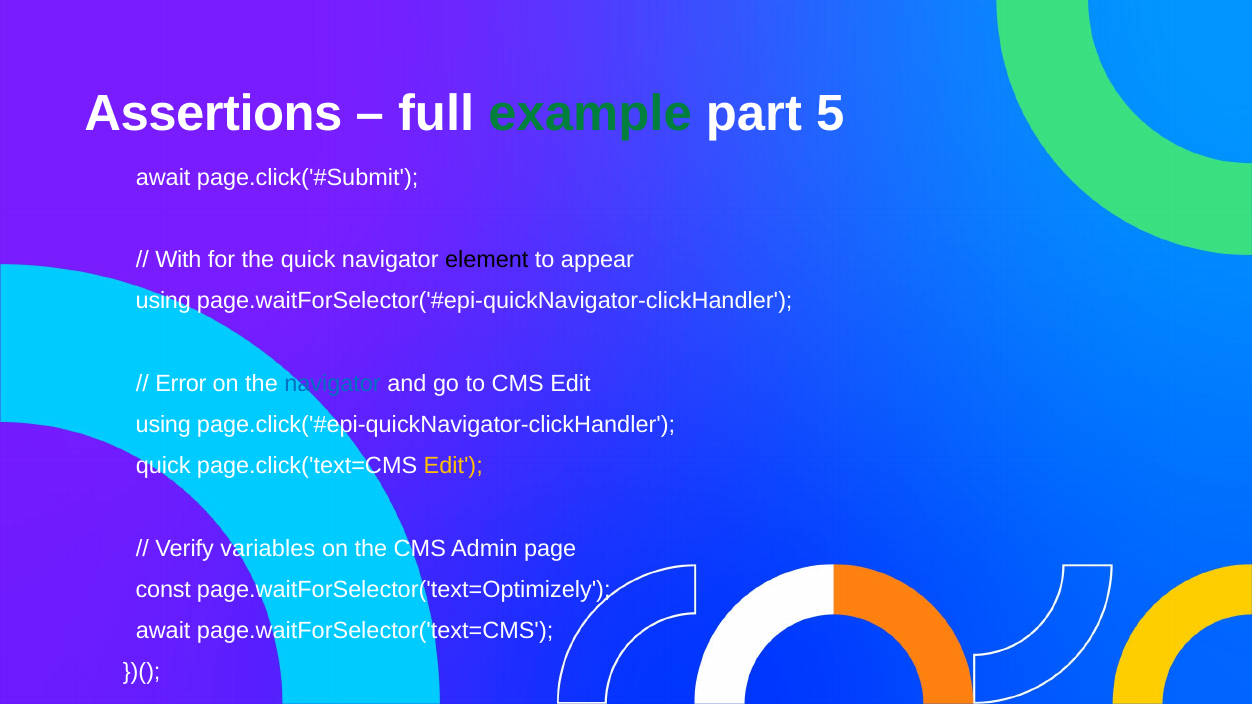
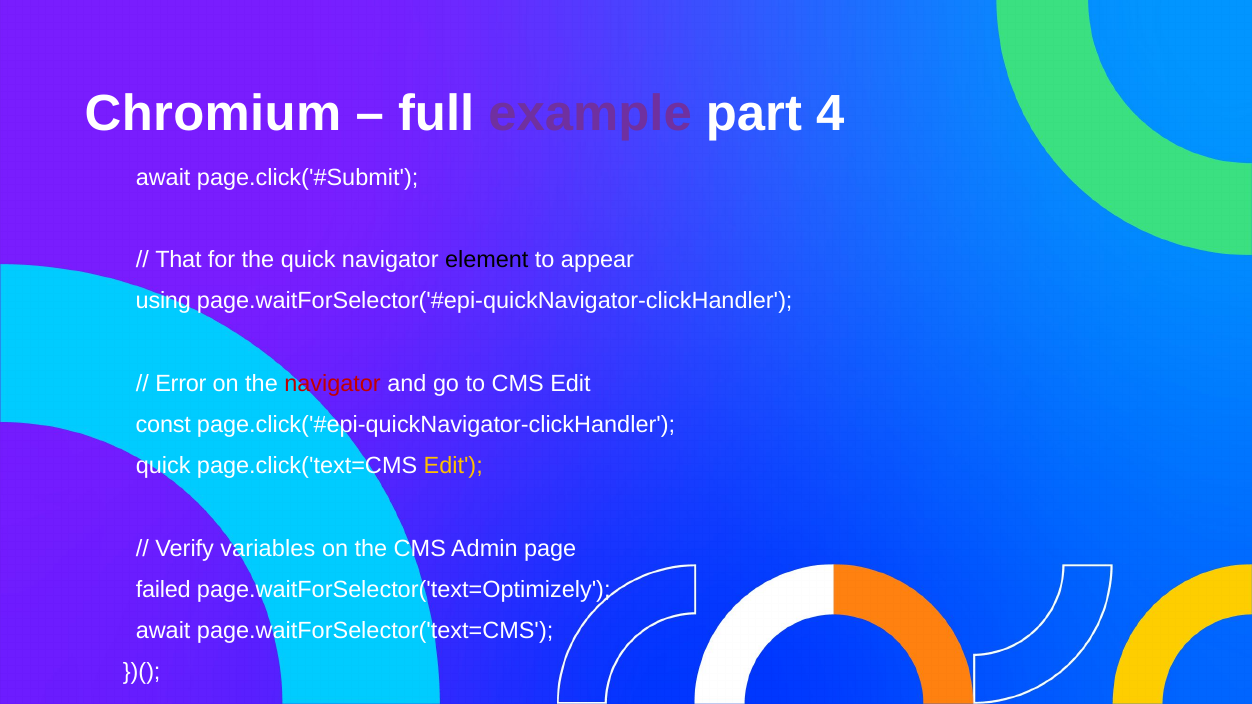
Assertions: Assertions -> Chromium (213, 114)
example colour: green -> purple (590, 114)
5: 5 -> 4 (830, 114)
With: With -> That (178, 260)
navigator colour: blue -> red (333, 384)
using: using -> const (163, 425)
const: const -> failed (163, 590)
